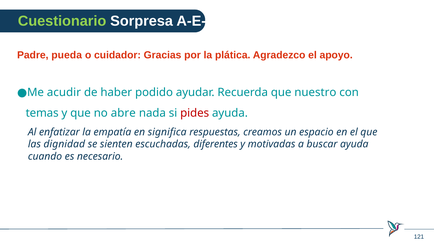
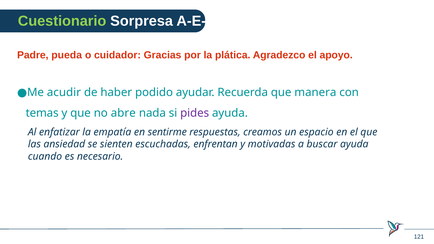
nuestro: nuestro -> manera (315, 92)
pides colour: red -> purple (195, 113)
significa: significa -> sentirme (167, 132)
dignidad: dignidad -> ansiedad (64, 144)
diferentes: diferentes -> enfrentan (216, 144)
